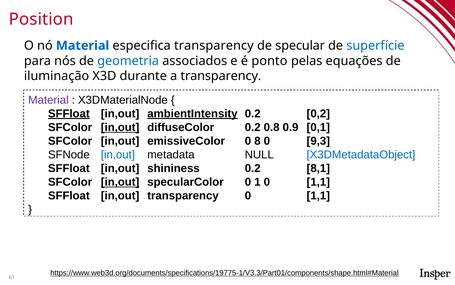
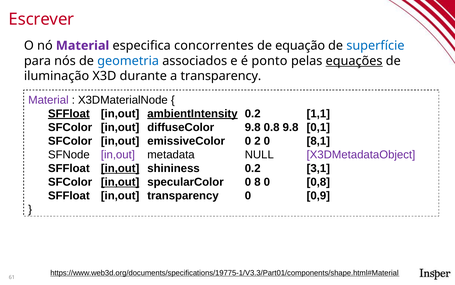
Position: Position -> Escrever (41, 19)
Material colour: blue -> purple (83, 46)
especifica transparency: transparency -> concorrentes (214, 46)
specular: specular -> equação (300, 46)
equações underline: none -> present (354, 61)
0,2: 0,2 -> 1,1 (318, 113)
in,out underline: present -> none (120, 127)
diffuseColor 0.2: 0.2 -> 9.8 (253, 127)
0.8 0.9: 0.9 -> 9.8 (291, 127)
8: 8 -> 2 (257, 141)
9,3: 9,3 -> 8,1 (318, 141)
in,out colour: blue -> purple (118, 154)
X3DMetadataObject colour: blue -> purple (361, 154)
in,out underline: none -> present (120, 168)
8,1: 8,1 -> 3,1 (318, 168)
1: 1 -> 8 (257, 182)
1,1: 1,1 -> 0,8 (318, 182)
transparency 0 1,1: 1,1 -> 0,9 (318, 195)
